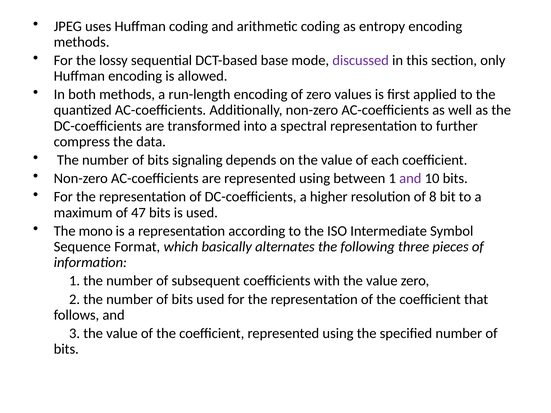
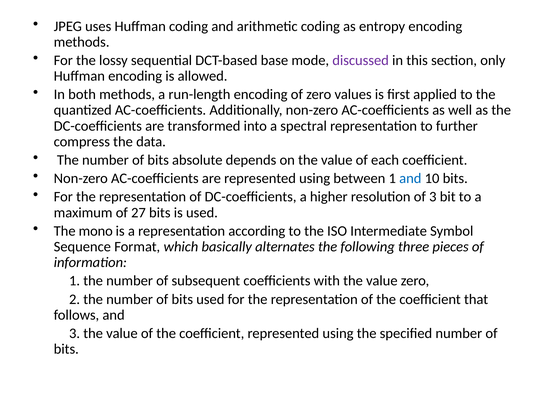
signaling: signaling -> absolute (197, 160)
and colour: purple -> blue (410, 179)
of 8: 8 -> 3 (433, 197)
47: 47 -> 27 (138, 213)
